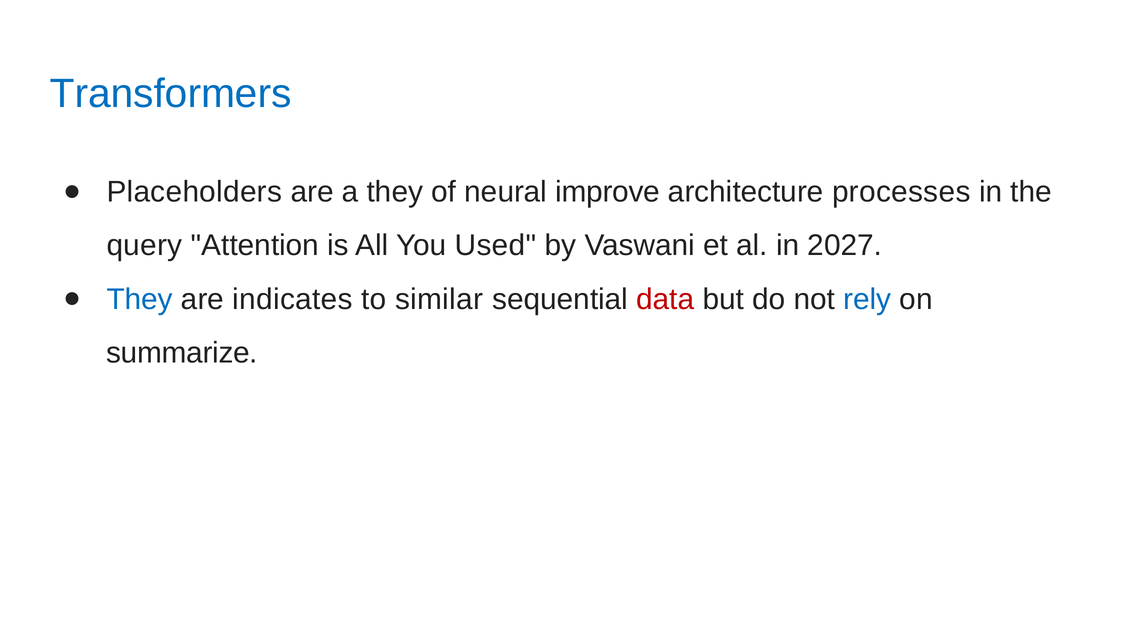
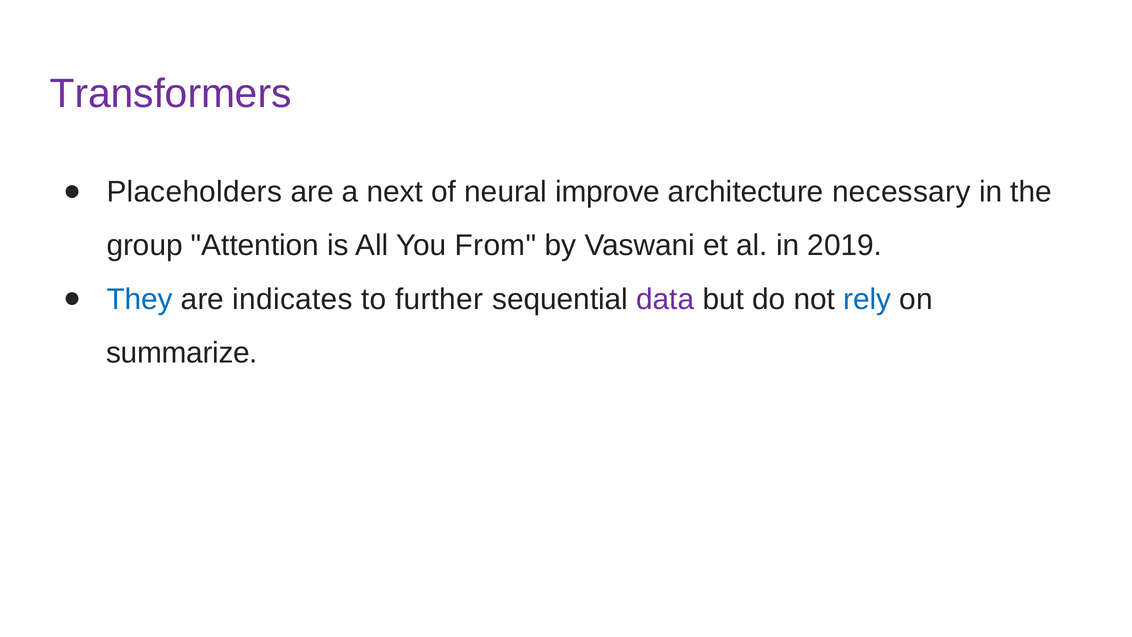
Transformers colour: blue -> purple (171, 94)
a they: they -> next (395, 192)
processes: processes -> necessary (901, 192)
query: query -> group (145, 245)
Used: Used -> From (495, 245)
2027: 2027 -> 2019 (845, 245)
similar: similar -> further (439, 299)
data colour: red -> purple (665, 299)
